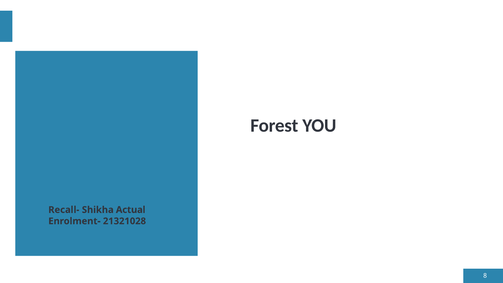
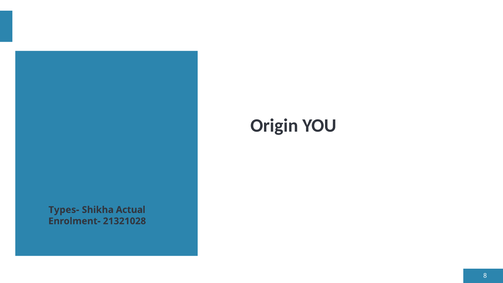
Forest: Forest -> Origin (274, 126)
Recall-: Recall- -> Types- (64, 210)
